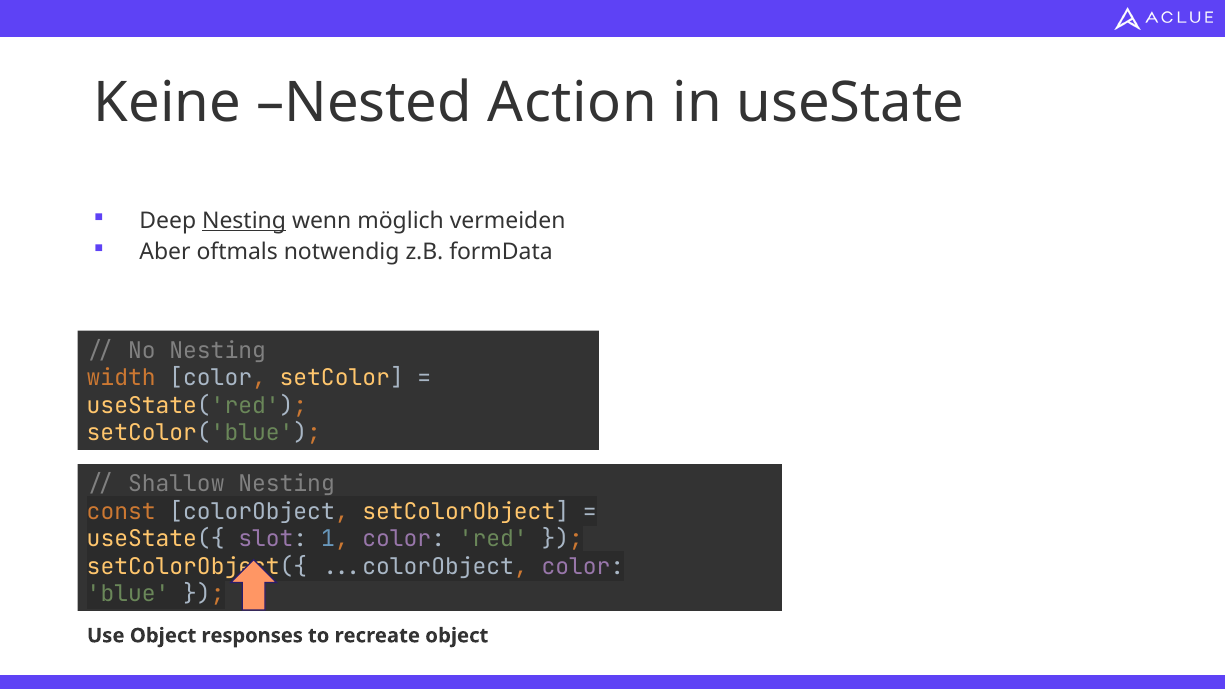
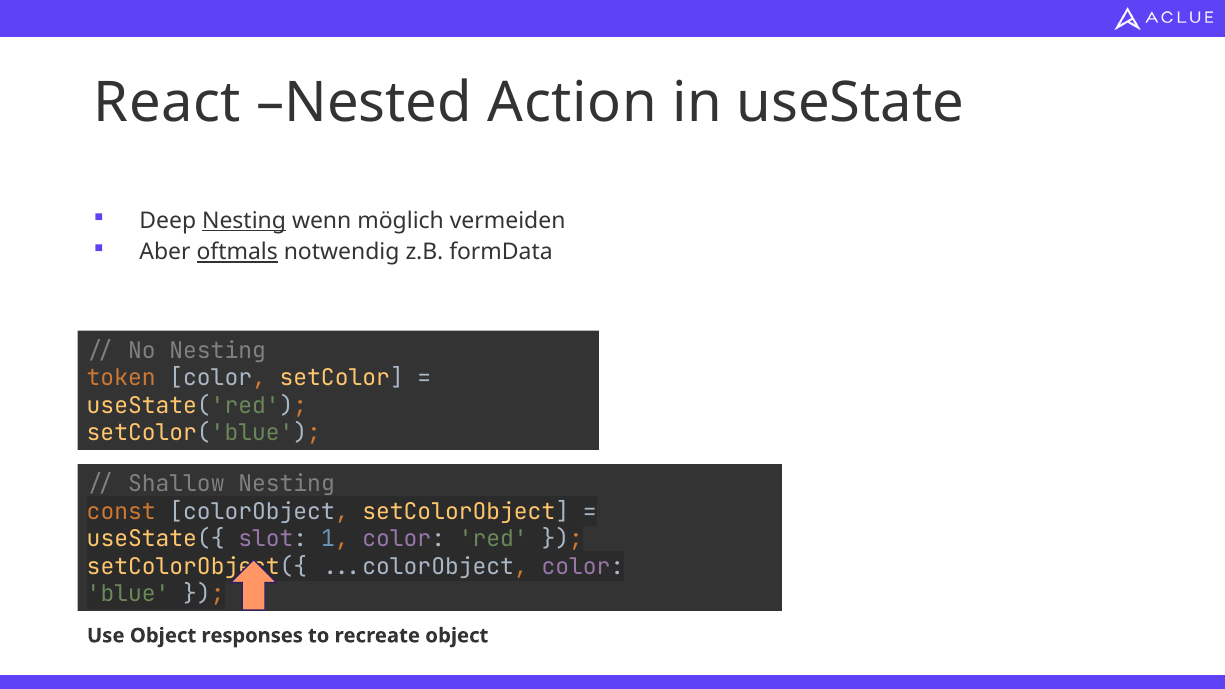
Keine: Keine -> React (167, 103)
oftmals underline: none -> present (237, 252)
width: width -> token (121, 378)
